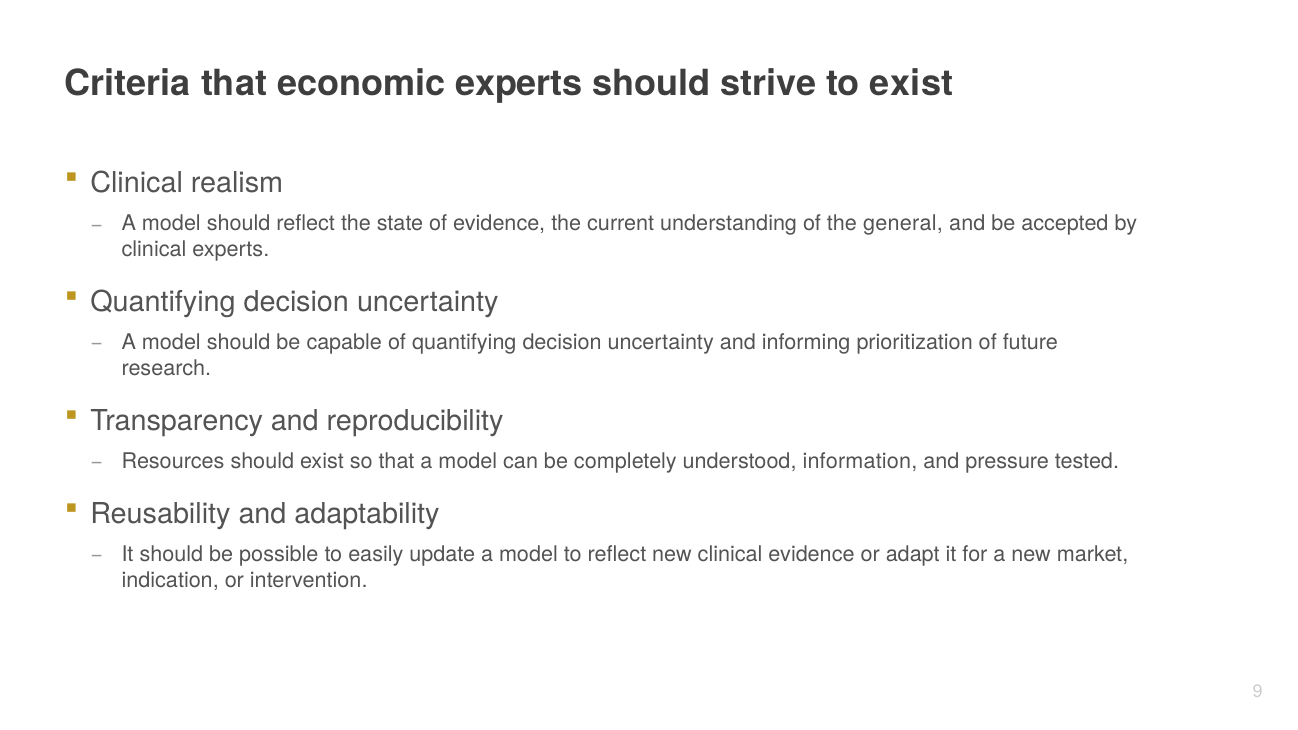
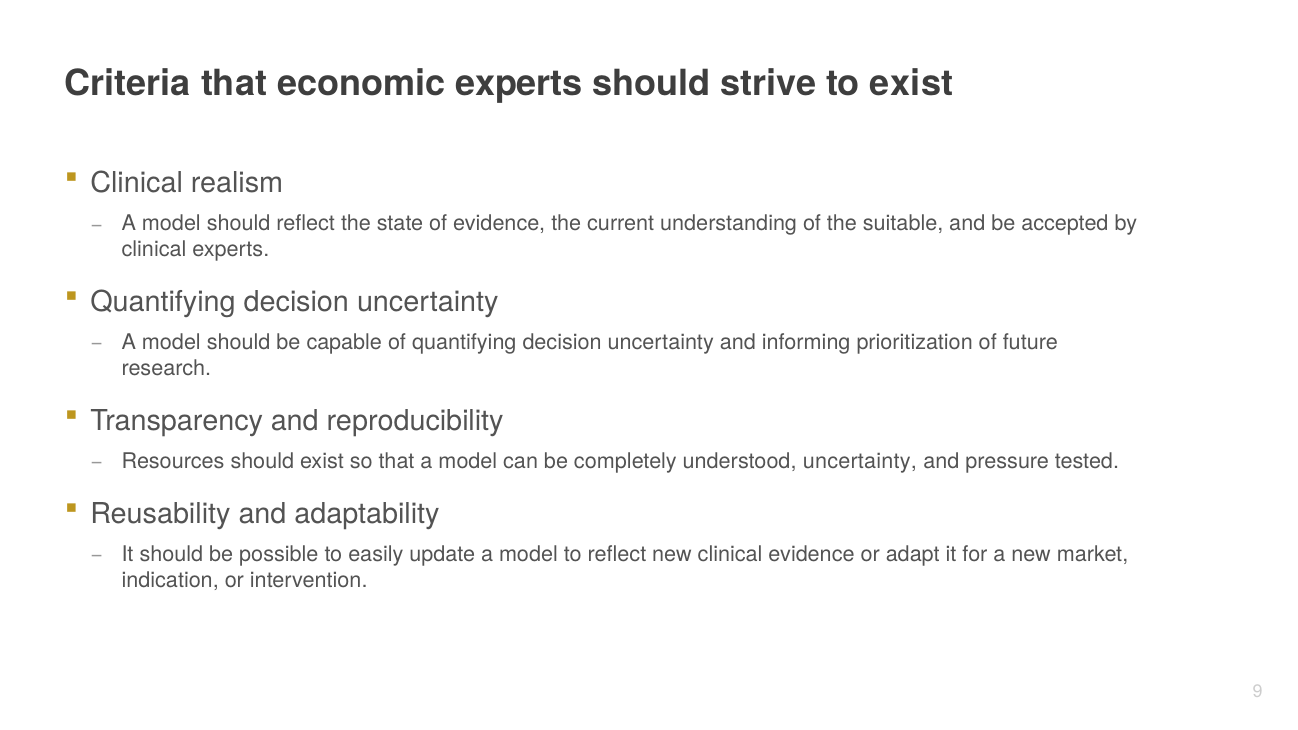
general: general -> suitable (903, 223)
understood information: information -> uncertainty (860, 461)
